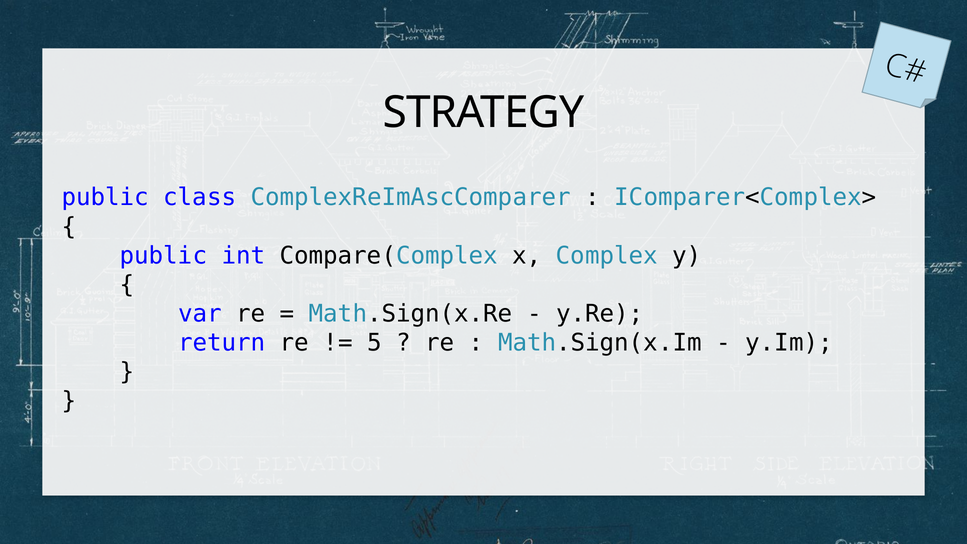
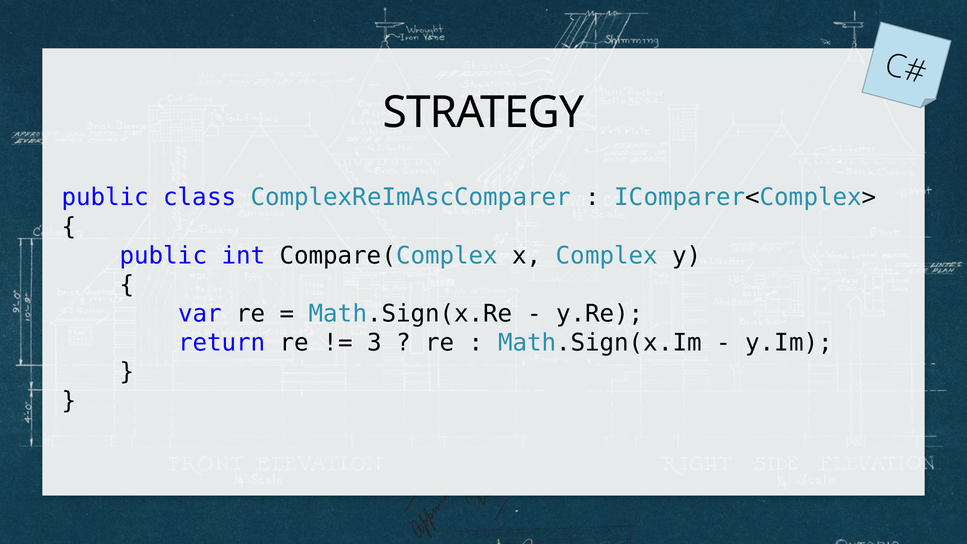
5: 5 -> 3 (374, 343)
